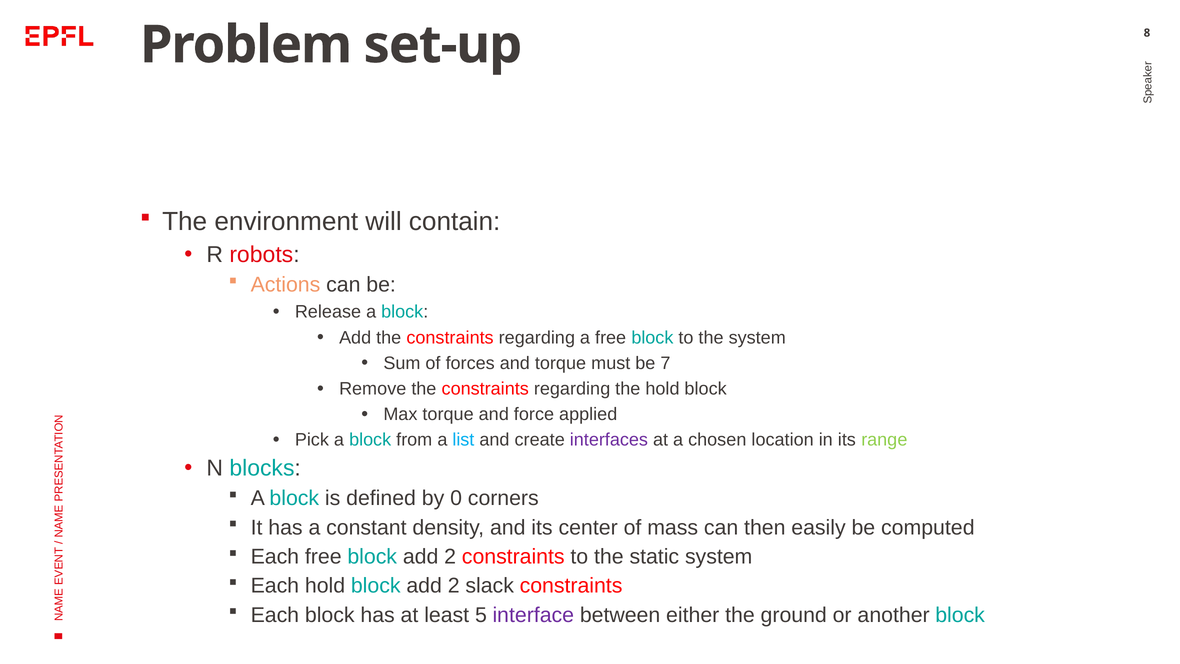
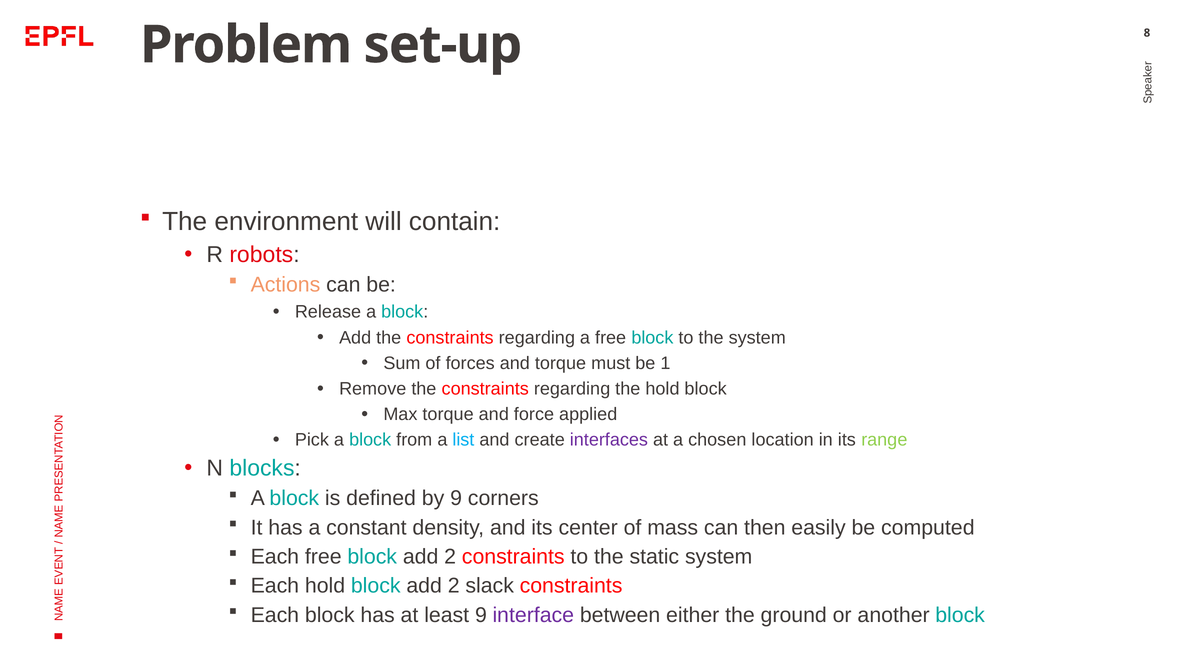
7: 7 -> 1 (665, 363)
by 0: 0 -> 9 (456, 498)
least 5: 5 -> 9 (481, 615)
